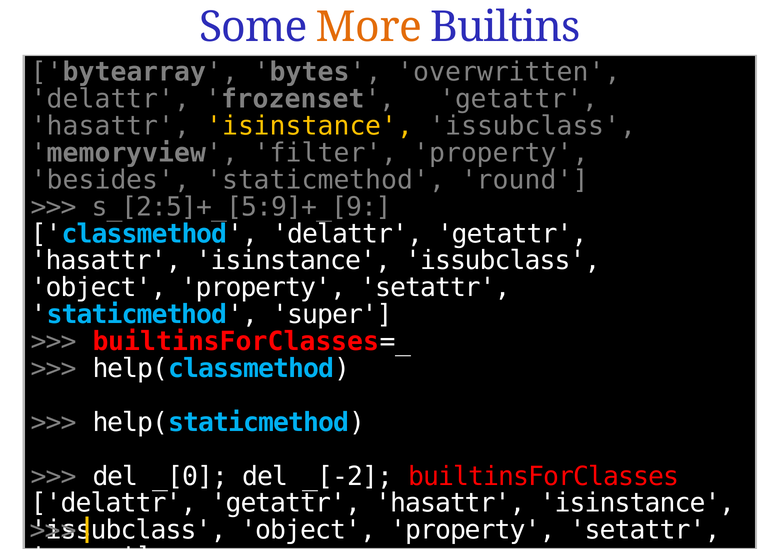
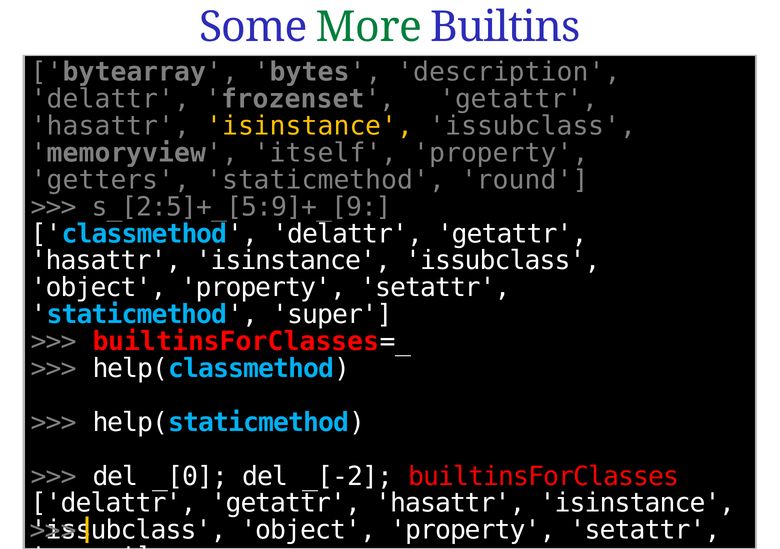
More colour: orange -> green (369, 27)
overwritten: overwritten -> description (509, 72)
filter: filter -> itself (326, 153)
besides: besides -> getters (111, 180)
